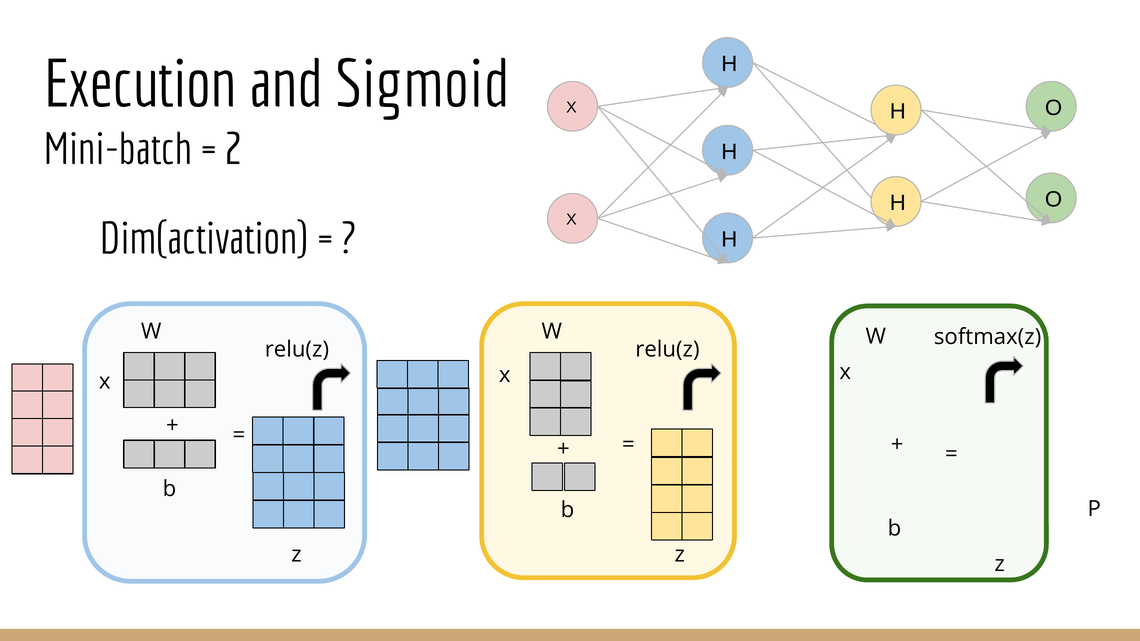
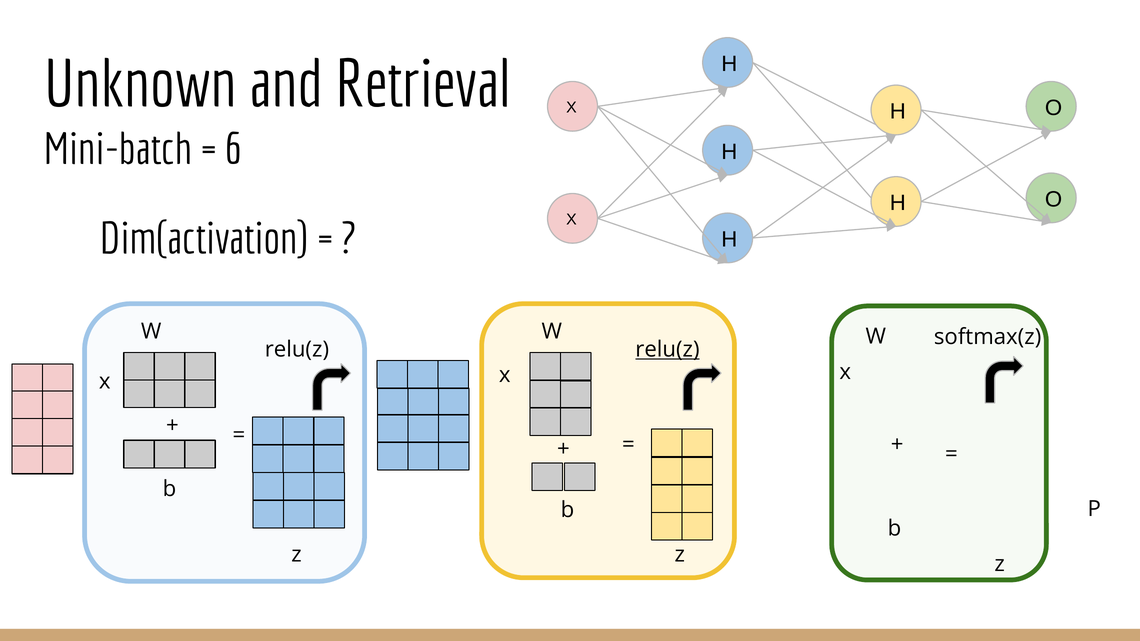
Execution: Execution -> Unknown (140, 85)
Sigmoid: Sigmoid -> Retrieval (423, 85)
2: 2 -> 6 (234, 150)
relu(z underline: none -> present (667, 350)
